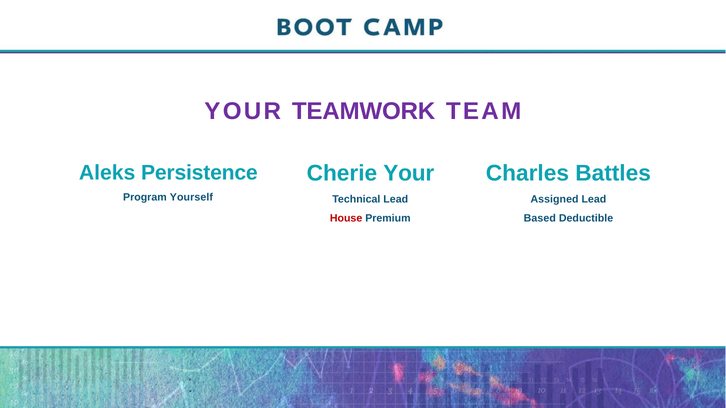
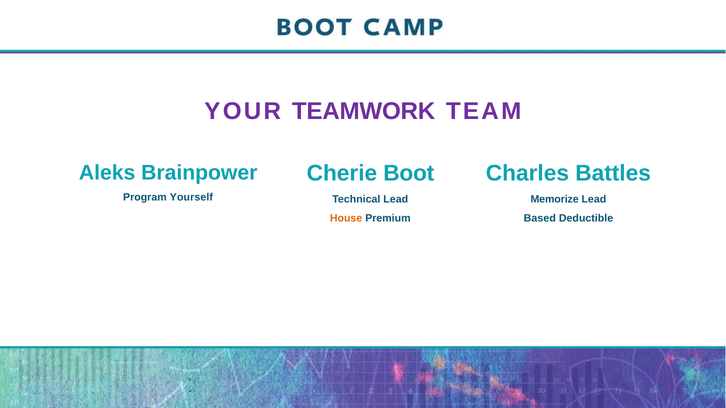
Persistence: Persistence -> Brainpower (199, 173)
Cherie Your: Your -> Boot (409, 174)
Assigned: Assigned -> Memorize (555, 199)
House colour: red -> orange (346, 218)
